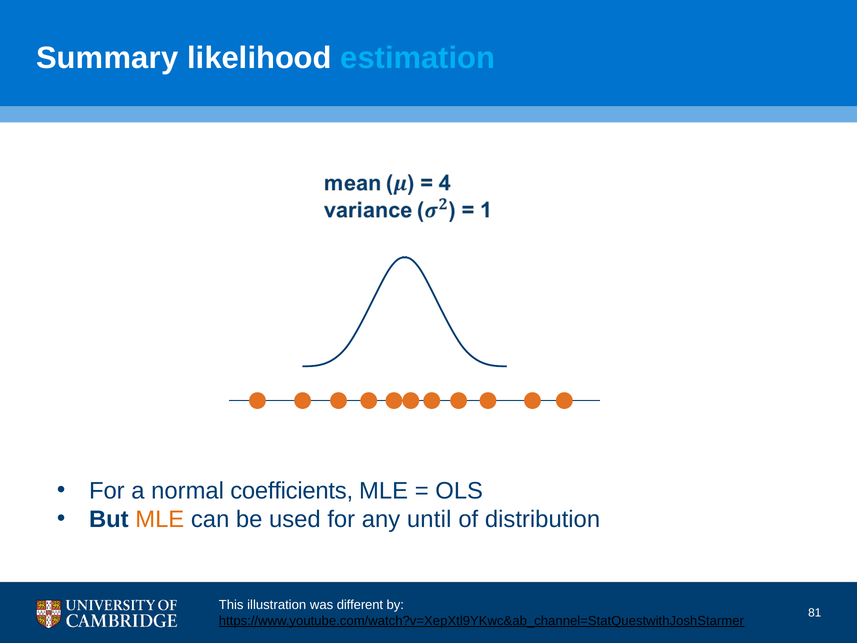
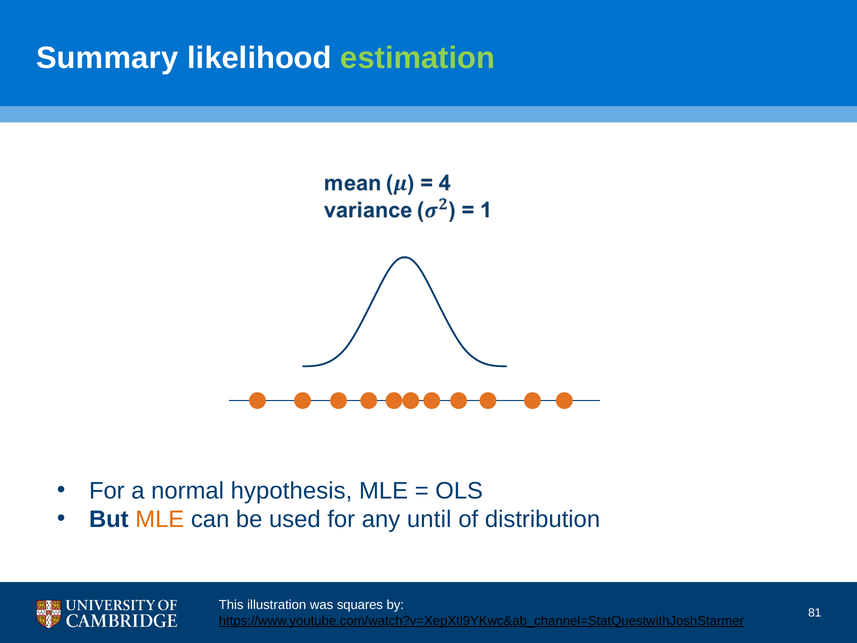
estimation colour: light blue -> light green (418, 58)
coefficients: coefficients -> hypothesis (292, 491)
different: different -> squares (360, 605)
